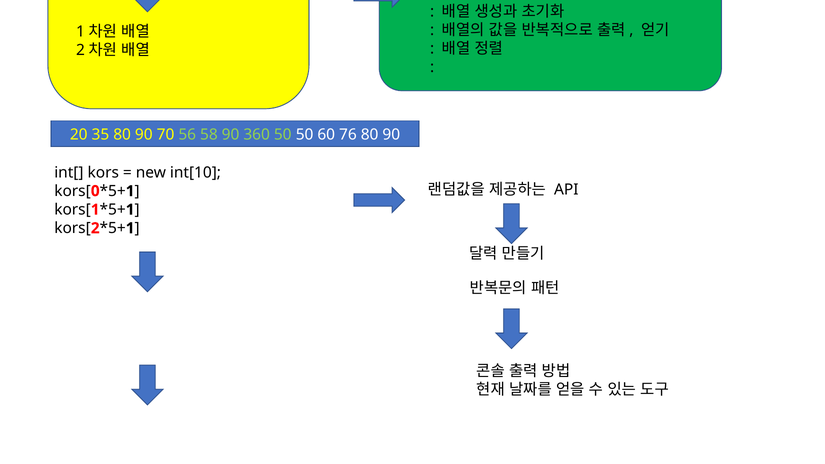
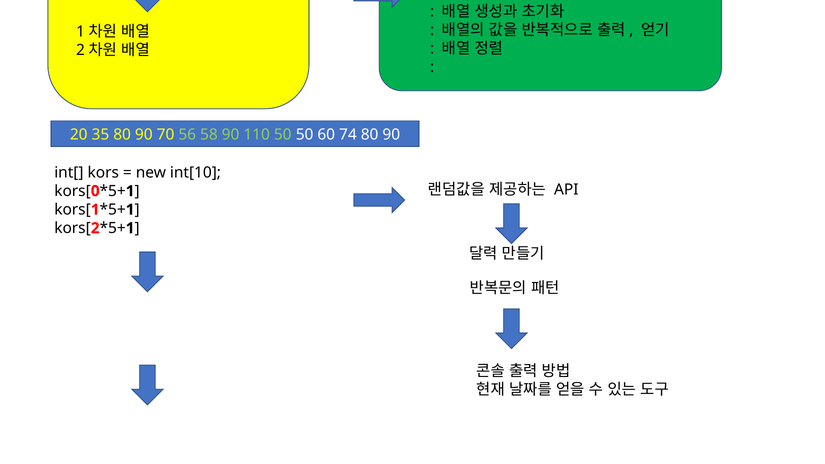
360: 360 -> 110 (257, 135)
76: 76 -> 74 (348, 135)
